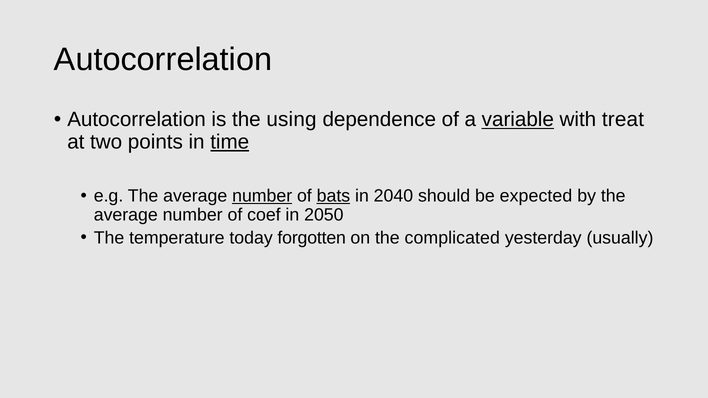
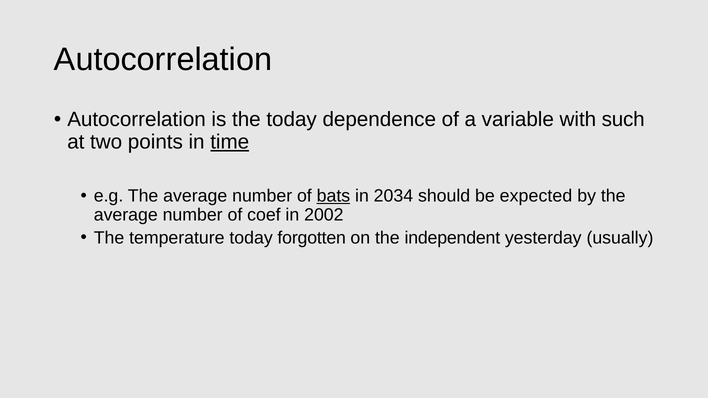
the using: using -> today (292, 120)
variable underline: present -> none (518, 120)
treat: treat -> such (623, 120)
number underline: present -> none (262, 196)
2040: 2040 -> 2034 (393, 196)
2050: 2050 -> 2002 (324, 215)
complicated: complicated -> independent (452, 238)
